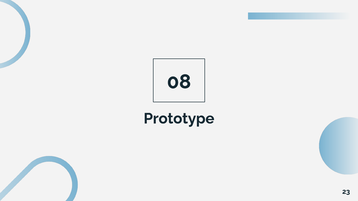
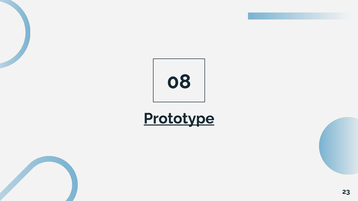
Prototype underline: none -> present (179, 119)
